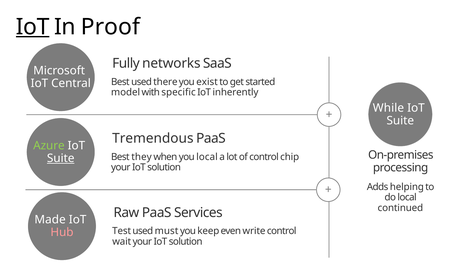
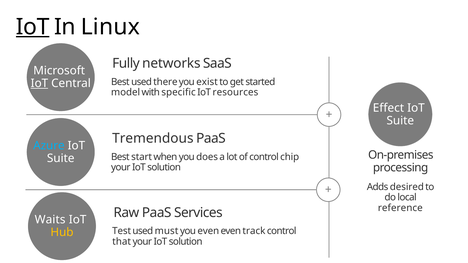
Proof: Proof -> Linux (110, 27)
IoT underline: none -> present (39, 83)
inherently: inherently -> resources (235, 92)
While: While -> Effect (388, 108)
Azure colour: light green -> light blue (49, 146)
they: they -> start (142, 157)
you local: local -> does (207, 157)
Suite underline: present -> none (61, 158)
helping: helping -> desired (407, 187)
continued: continued -> reference (400, 208)
Made: Made -> Waits (50, 220)
you keep: keep -> even (208, 231)
write: write -> track (254, 231)
Hub colour: pink -> yellow (62, 233)
wait: wait -> that (122, 242)
